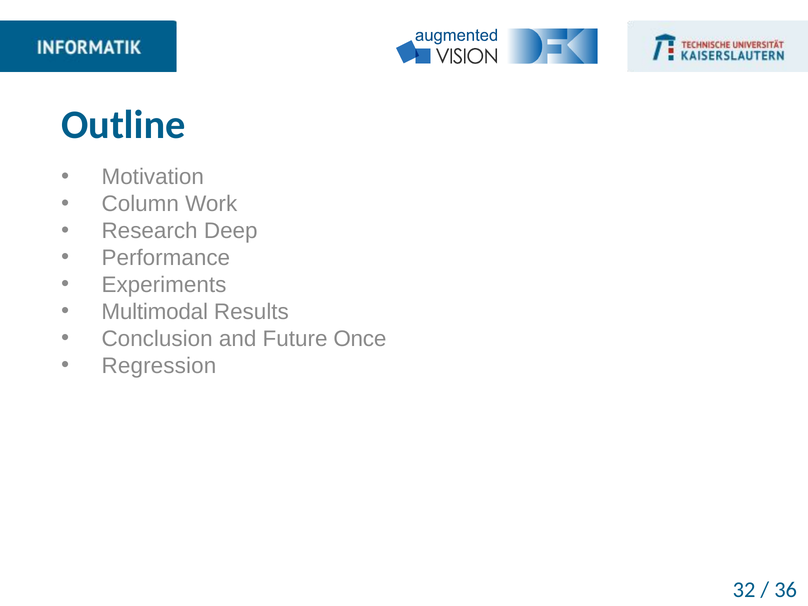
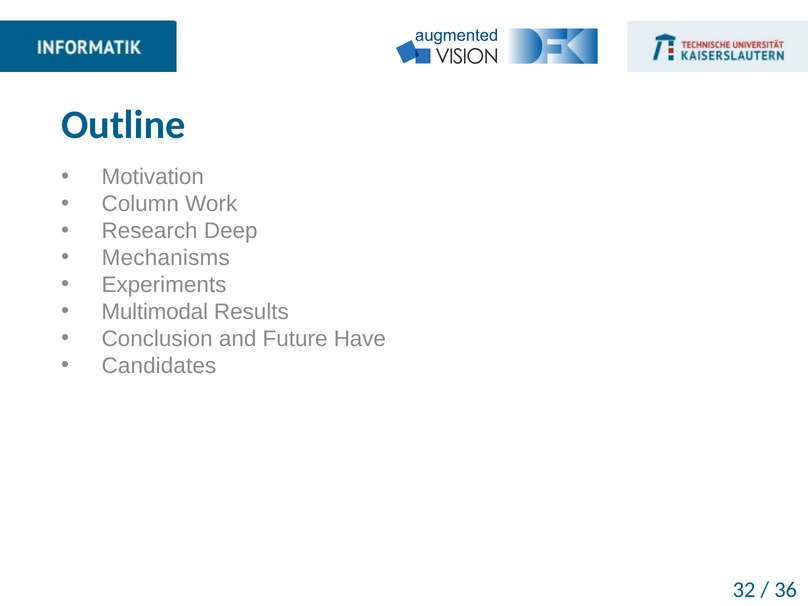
Performance: Performance -> Mechanisms (166, 258)
Once: Once -> Have (360, 339)
Regression: Regression -> Candidates (159, 366)
